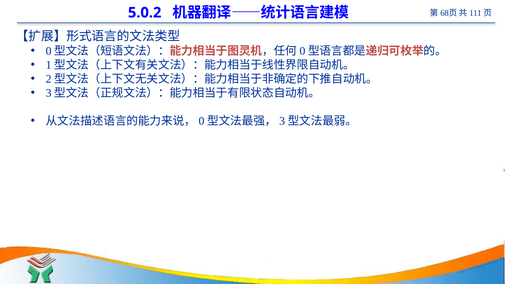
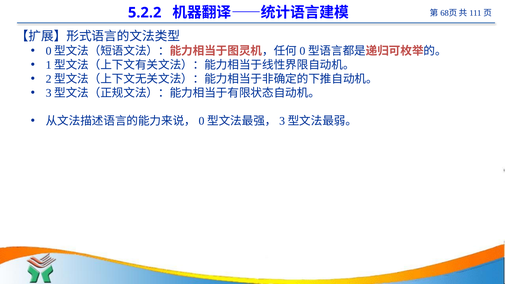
5.0.2: 5.0.2 -> 5.2.2 (145, 13)
